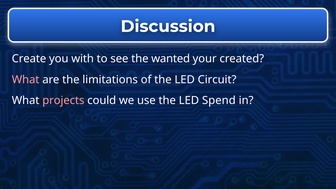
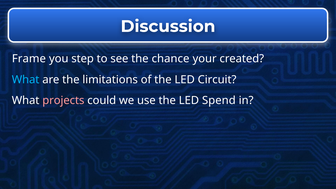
Create: Create -> Frame (29, 59)
with: with -> step (83, 59)
wanted: wanted -> chance (171, 59)
What colour: pink -> light blue (26, 80)
